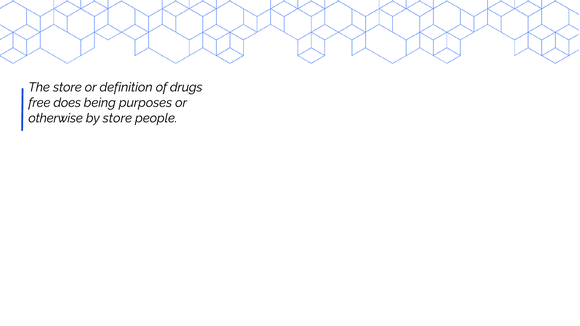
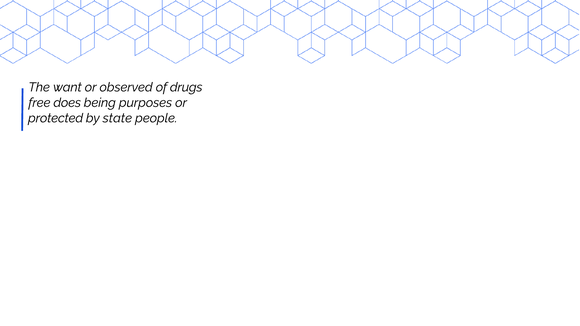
The store: store -> want (67, 87)
definition: definition -> observed (126, 87)
otherwise: otherwise -> protected (56, 118)
by store: store -> state (117, 118)
